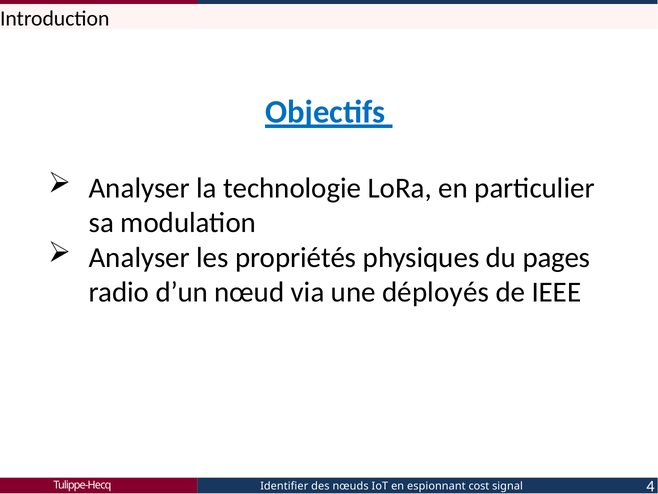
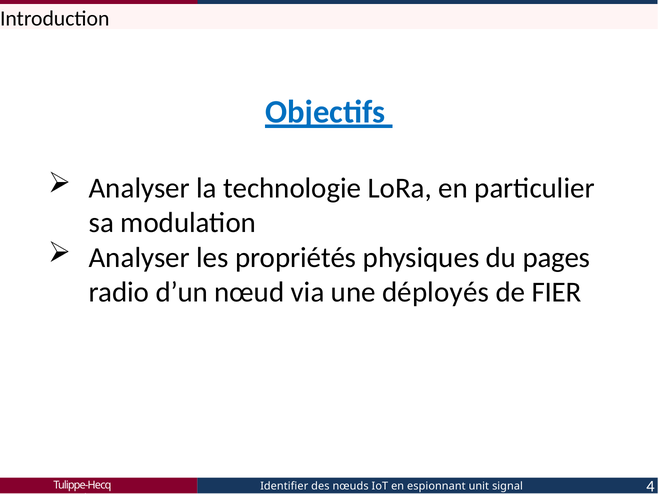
IEEE: IEEE -> FIER (557, 292)
cost: cost -> unit (479, 486)
